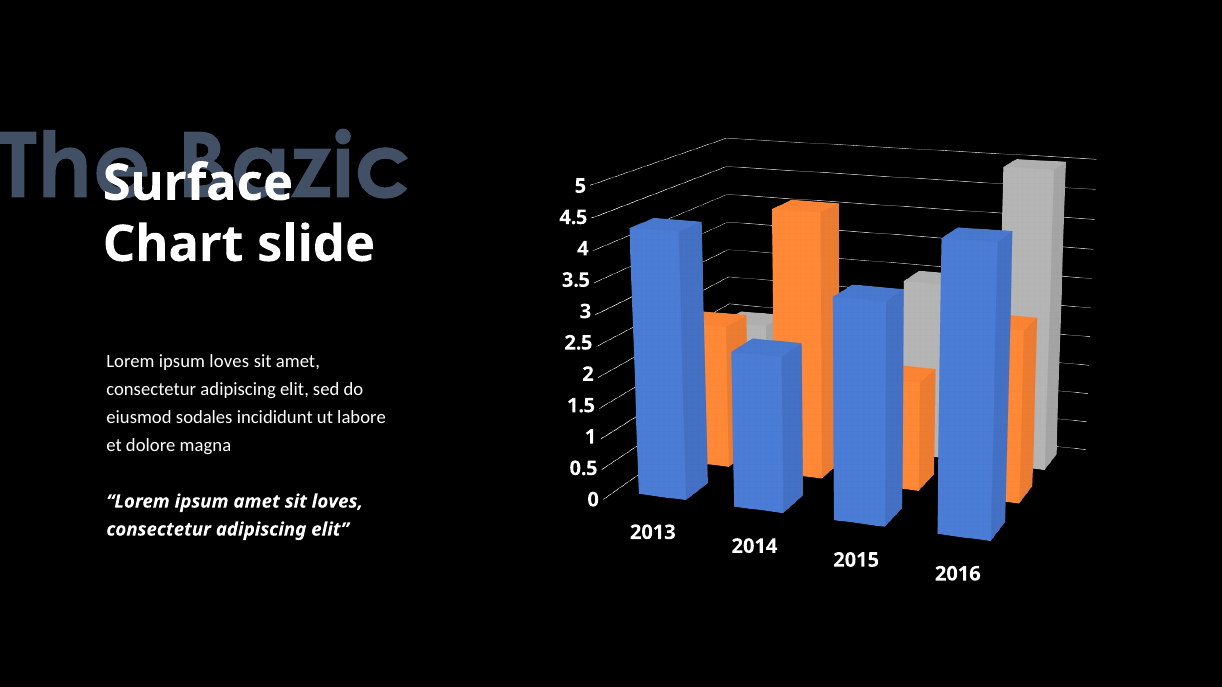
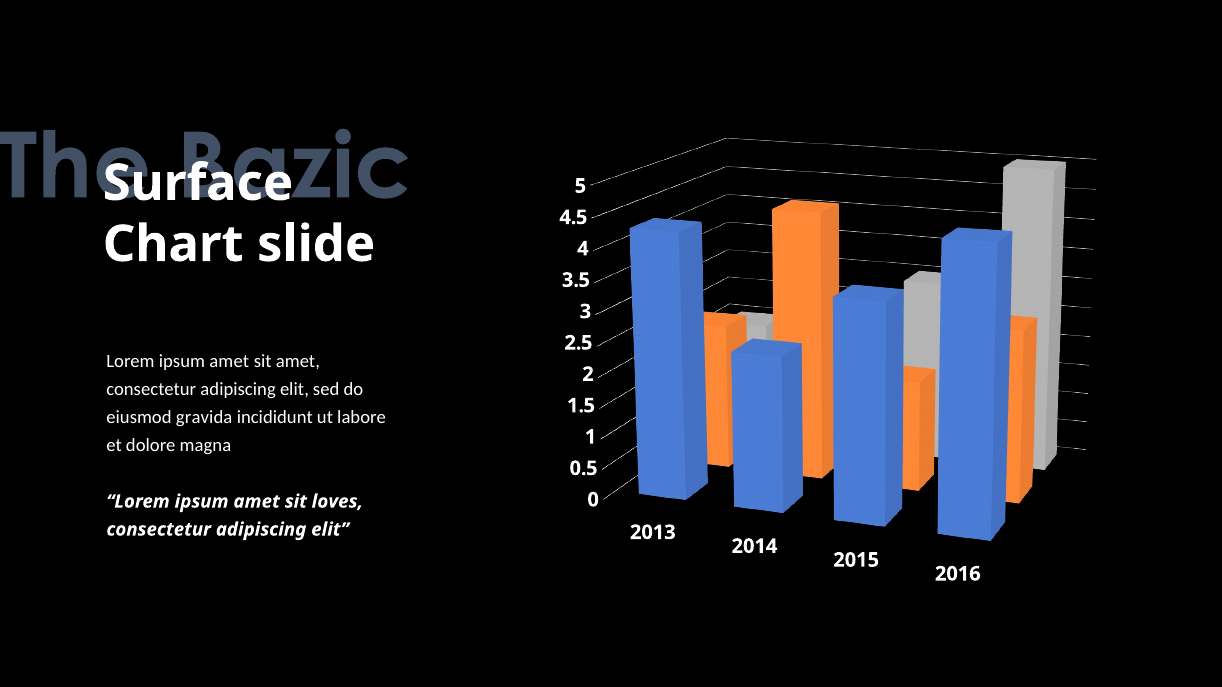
loves: loves -> amet (229, 362)
sodales: sodales -> gravida (204, 418)
